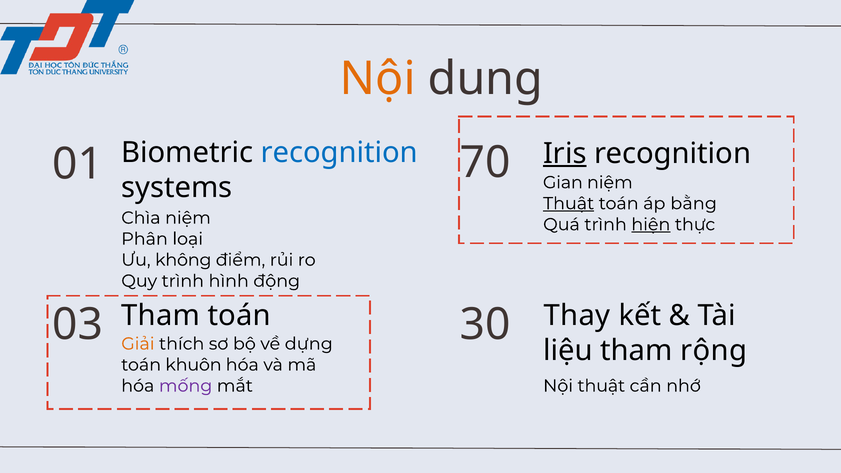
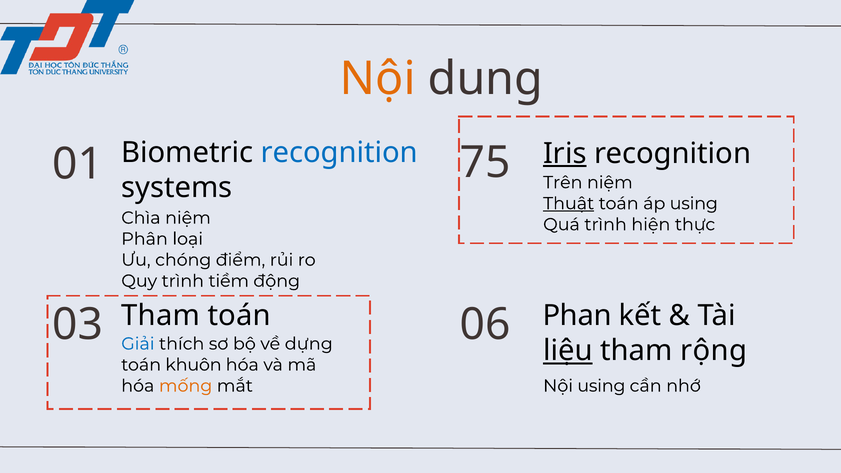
70: 70 -> 75 (485, 163)
Gian: Gian -> Trên (563, 183)
áp bằng: bằng -> using (694, 204)
hiện underline: present -> none (651, 225)
không: không -> chóng (183, 260)
hình: hình -> tiềm (229, 281)
Thay: Thay -> Phan (577, 316)
30: 30 -> 06 (485, 324)
Giải colour: orange -> blue (138, 344)
liệu underline: none -> present (568, 351)
mống colour: purple -> orange (186, 386)
Nội thuật: thuật -> using (601, 386)
